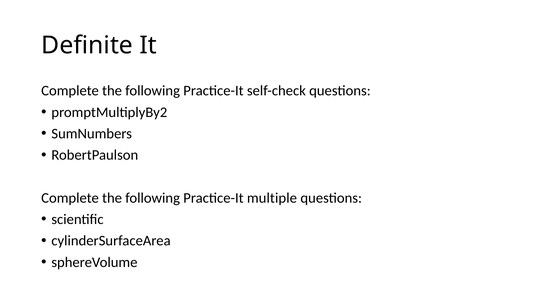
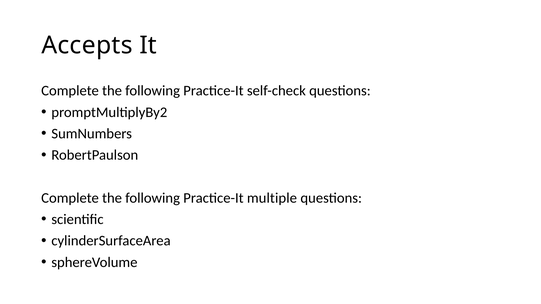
Definite: Definite -> Accepts (87, 45)
